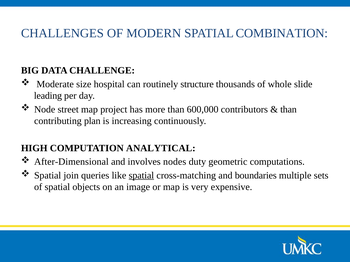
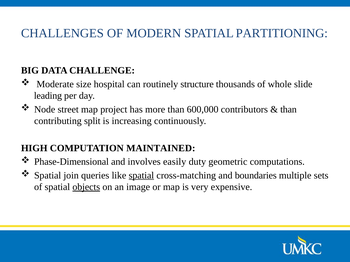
COMBINATION: COMBINATION -> PARTITIONING (282, 33)
plan: plan -> split (92, 121)
ANALYTICAL: ANALYTICAL -> MAINTAINED (161, 148)
After-Dimensional: After-Dimensional -> Phase-Dimensional (71, 162)
nodes: nodes -> easily (175, 162)
objects underline: none -> present (86, 187)
